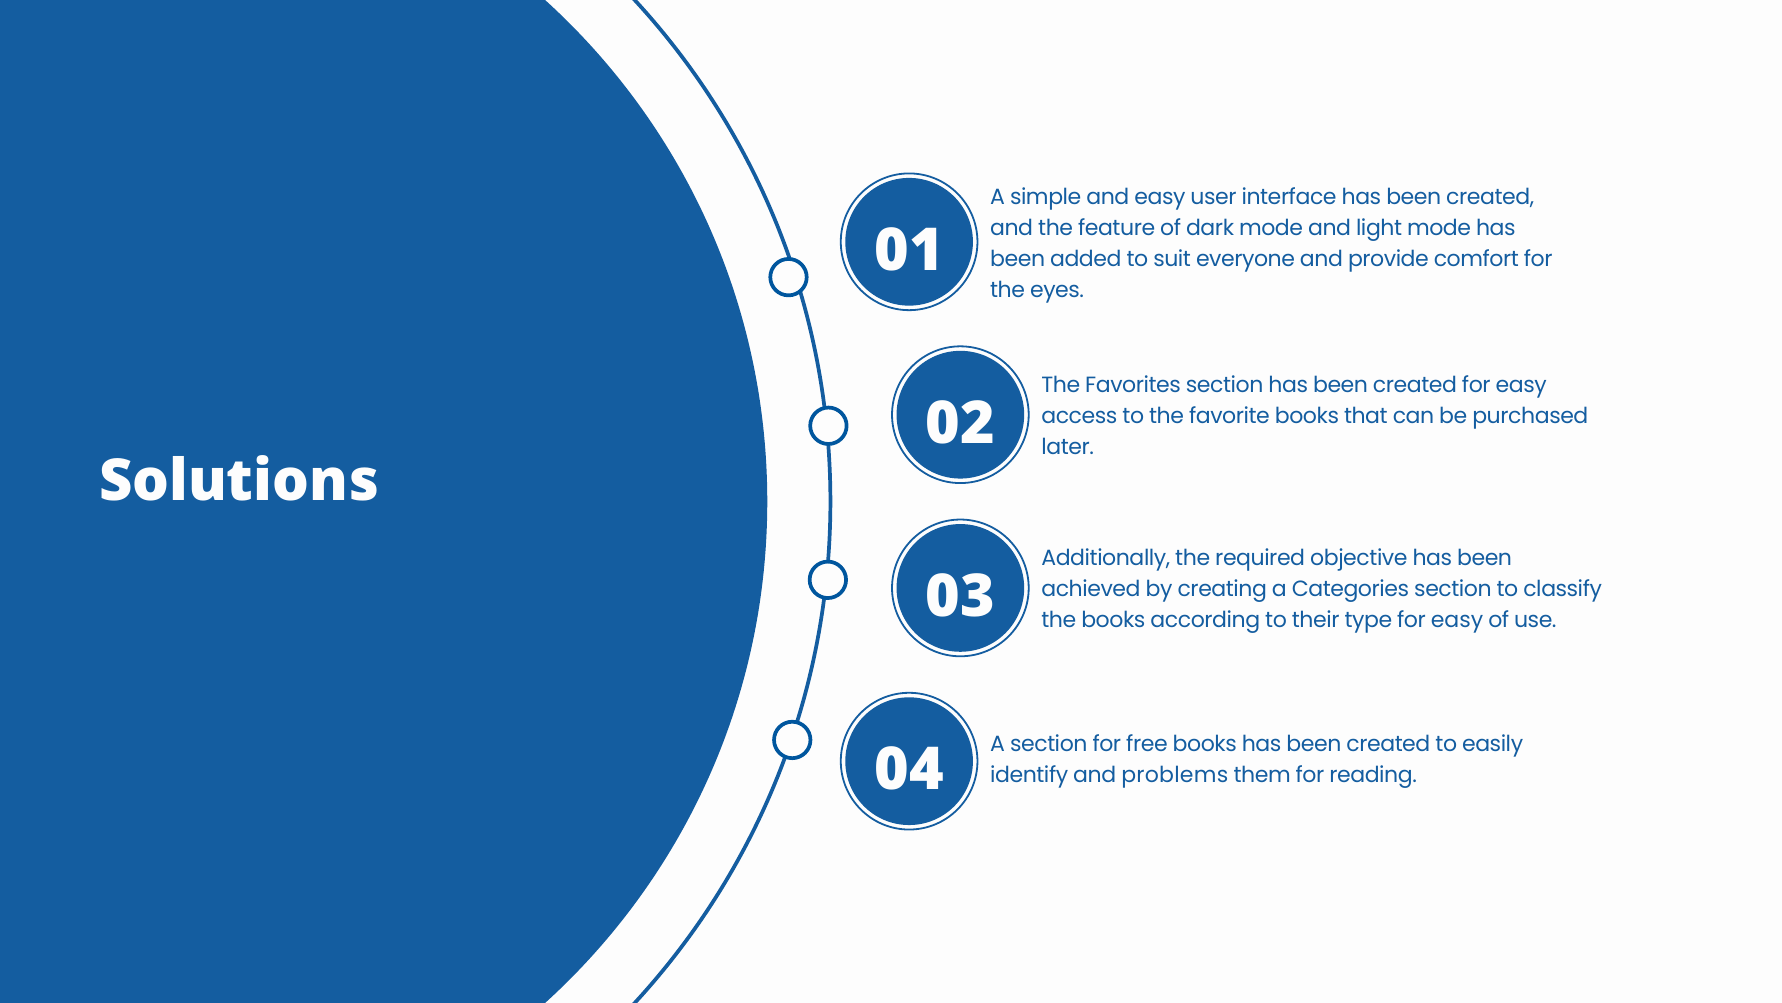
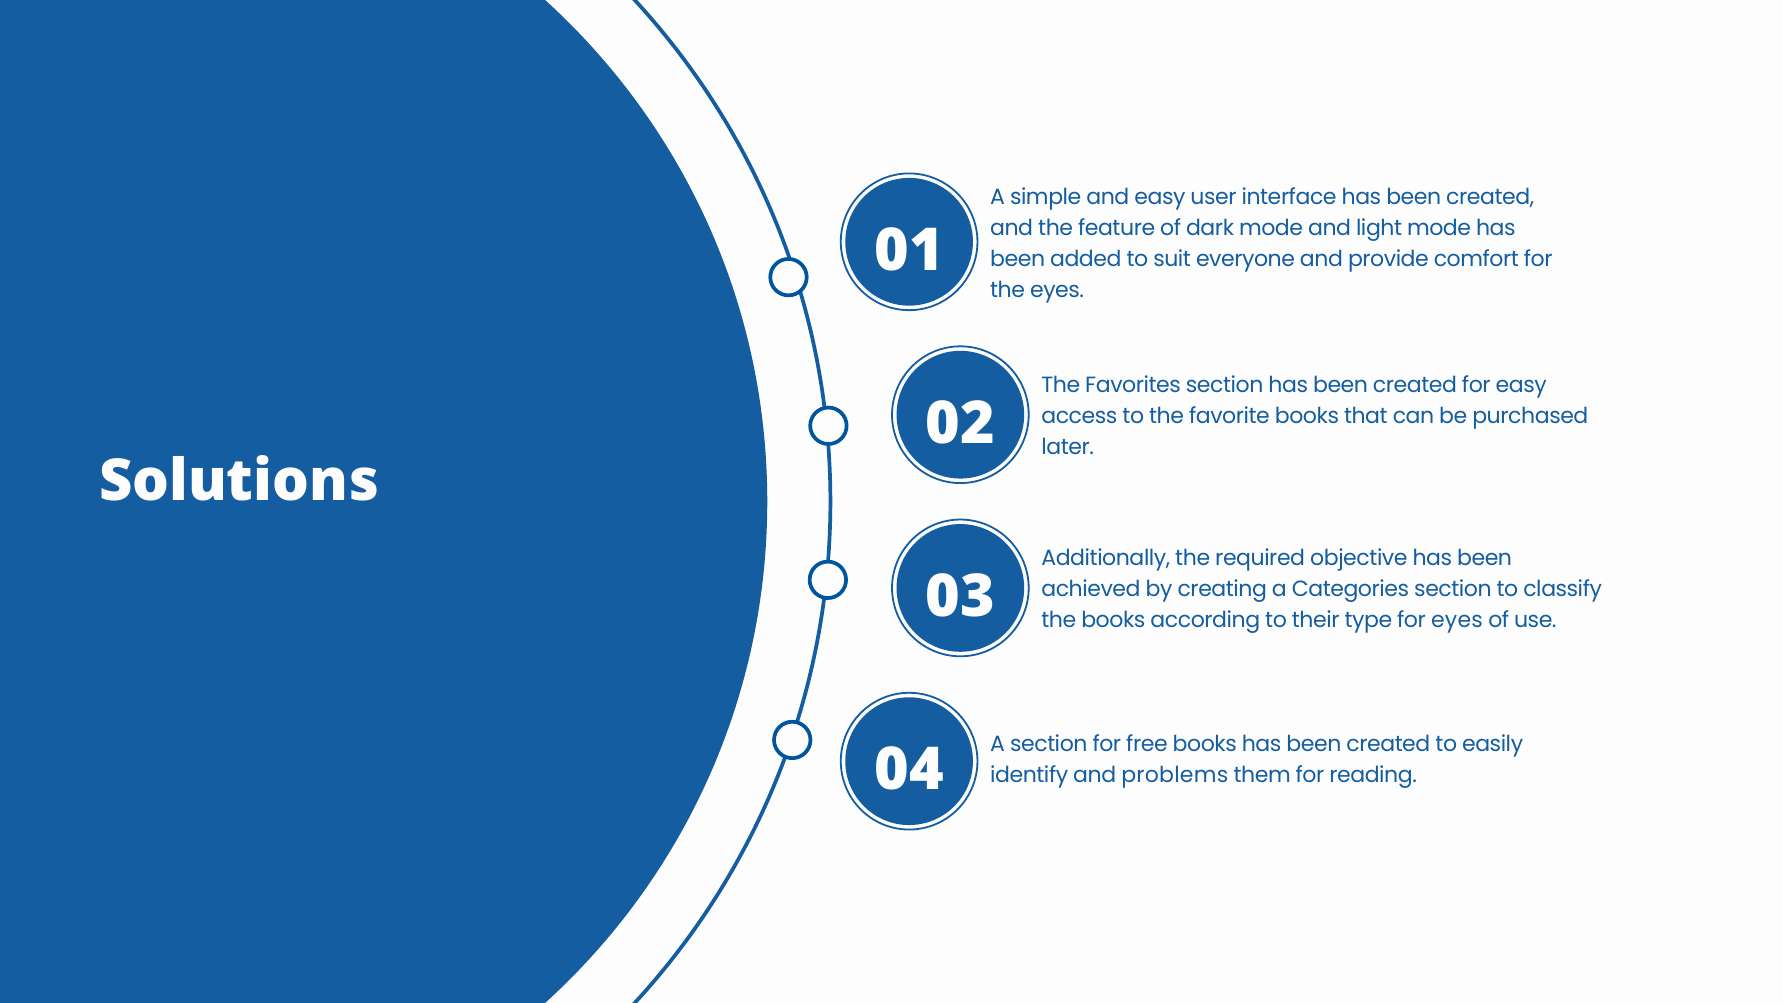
type for easy: easy -> eyes (1457, 620)
